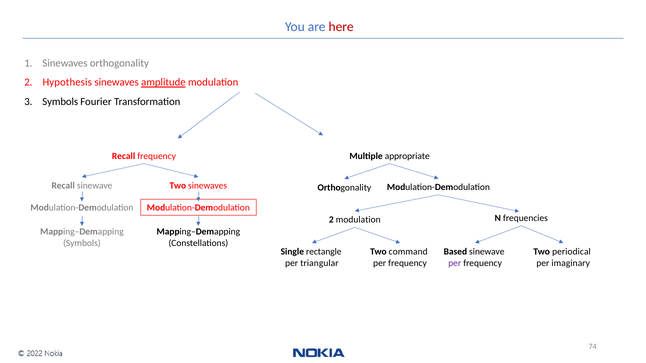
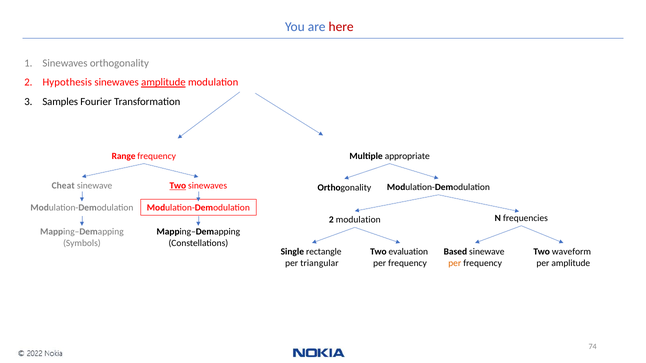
Symbols: Symbols -> Samples (60, 102)
Recall: Recall -> Range (124, 156)
Recall: Recall -> Cheat (63, 186)
Two underline: none -> present (178, 186)
command: command -> evaluation (408, 252)
periodical: periodical -> waveform (571, 252)
per colour: purple -> orange (455, 263)
per imaginary: imaginary -> amplitude (571, 263)
